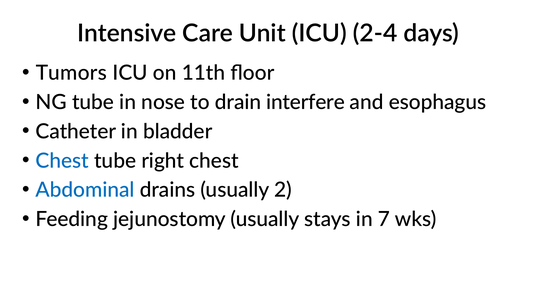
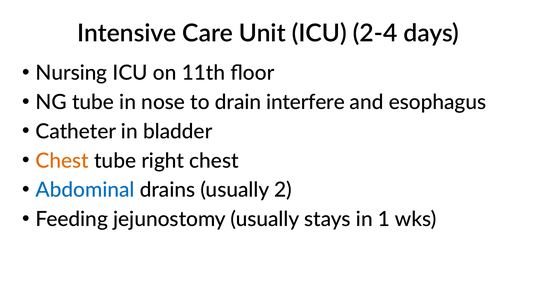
Tumors: Tumors -> Nursing (71, 73)
Chest colour: blue -> orange (62, 161)
7: 7 -> 1 (384, 220)
